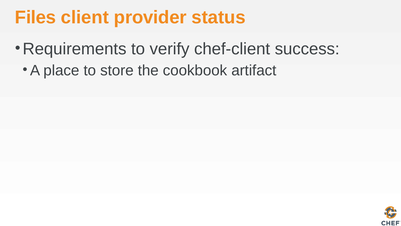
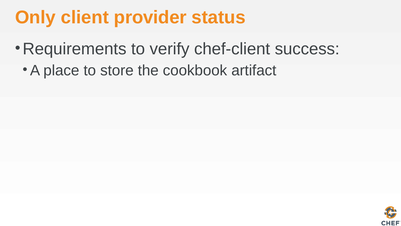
Files: Files -> Only (35, 17)
